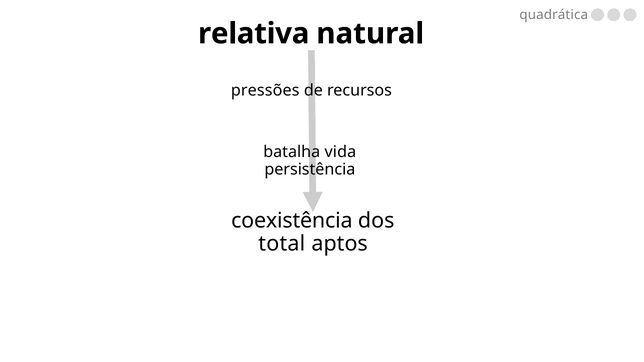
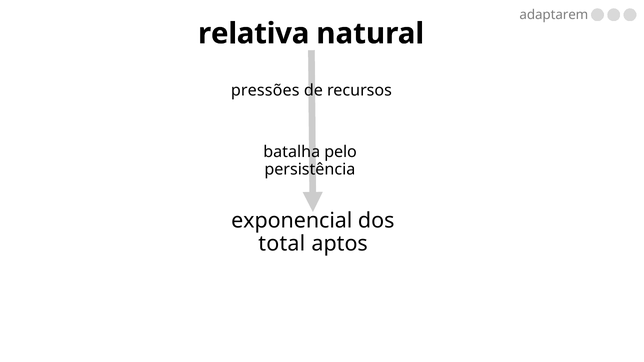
quadrática: quadrática -> adaptarem (554, 15)
vida: vida -> pelo (341, 152)
coexistência: coexistência -> exponencial (292, 221)
